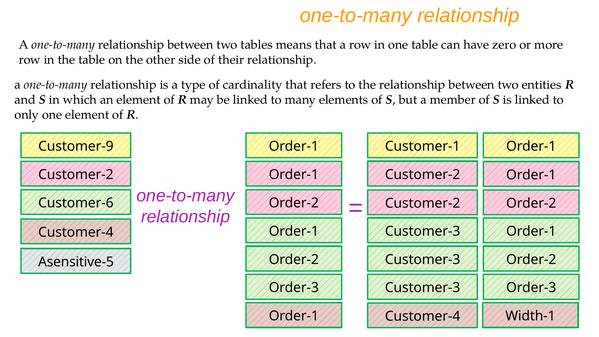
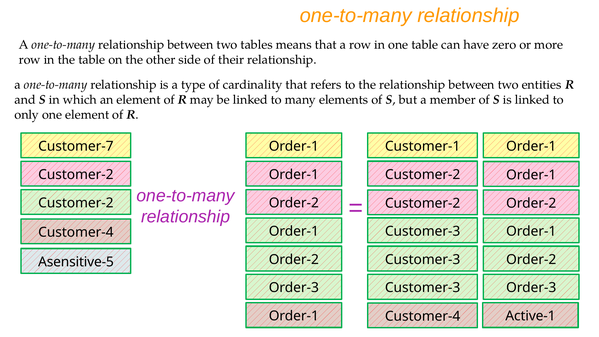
Customer-9: Customer-9 -> Customer-7 (76, 146)
Customer-6: Customer-6 -> Customer-2 (76, 203)
Width-1: Width-1 -> Active-1 (530, 316)
